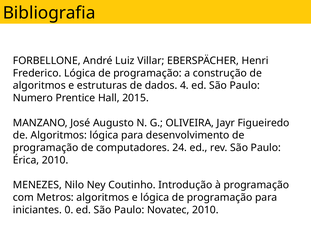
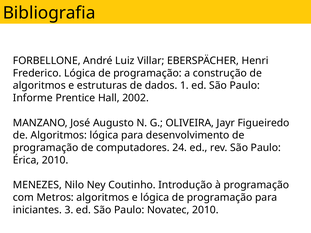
4: 4 -> 1 (184, 86)
Numero: Numero -> Informe (33, 98)
2015: 2015 -> 2002 (136, 98)
0: 0 -> 3 (69, 210)
